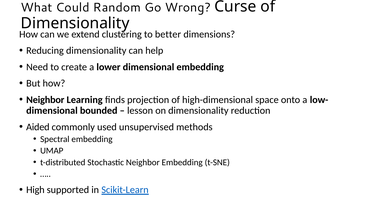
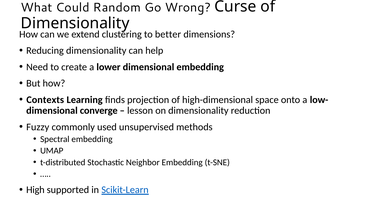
Neighbor: Neighbor -> Contexts (45, 100)
bounded: bounded -> converge (99, 110)
Aided: Aided -> Fuzzy (38, 127)
